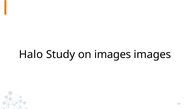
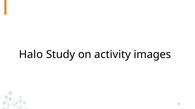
on images: images -> activity (113, 55)
